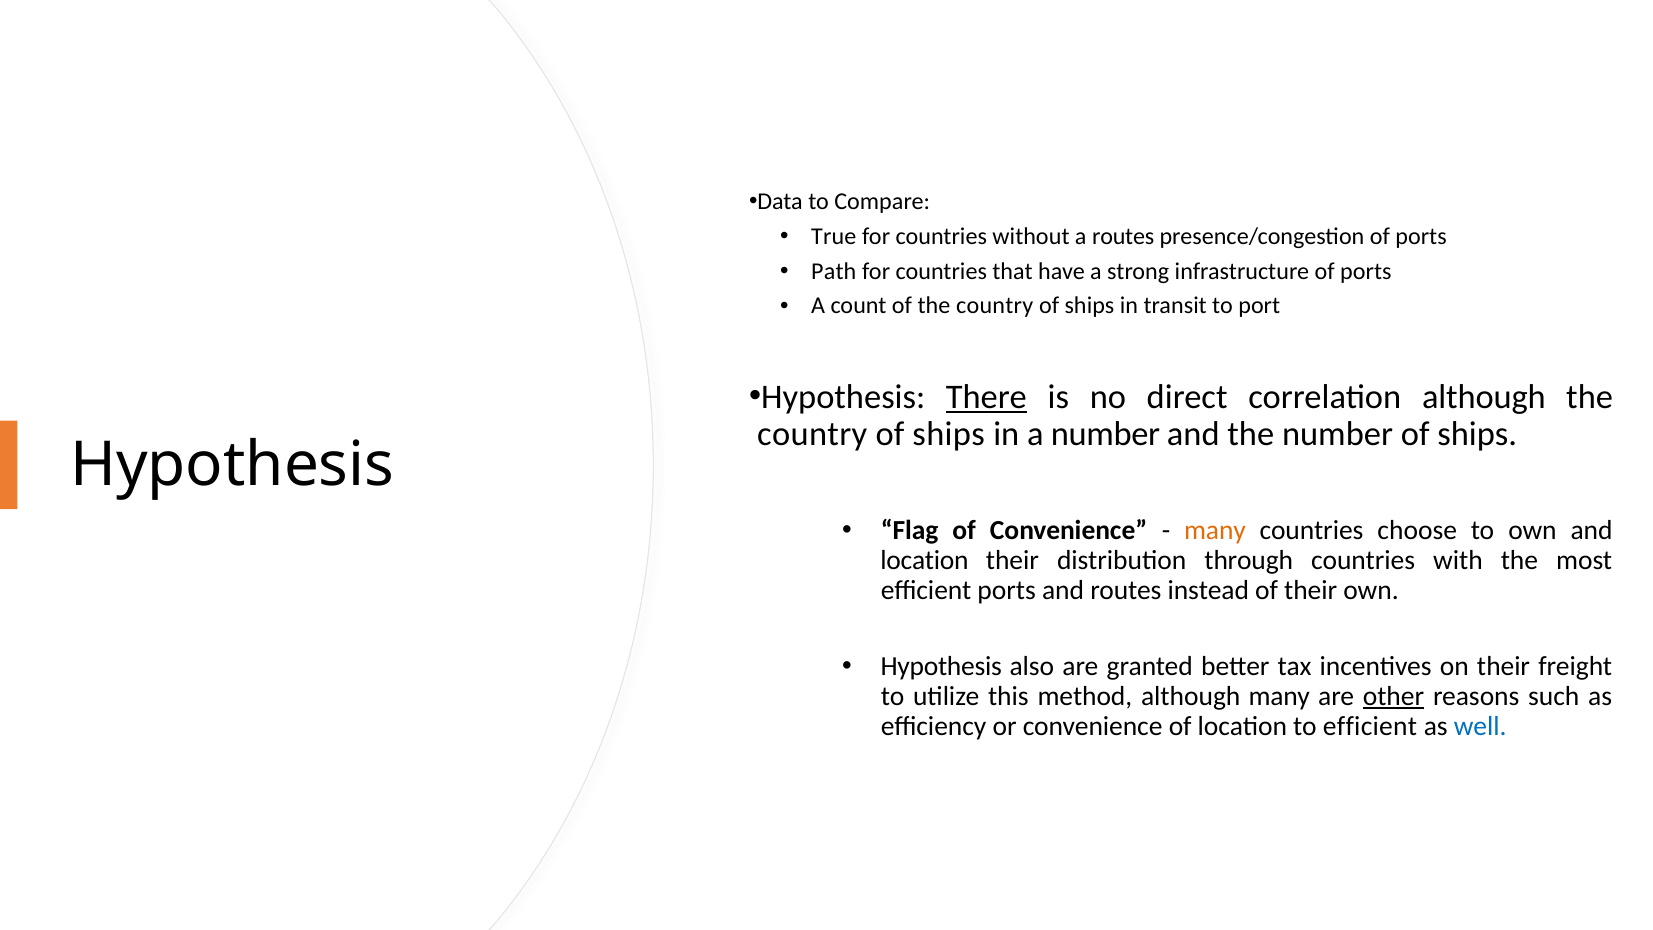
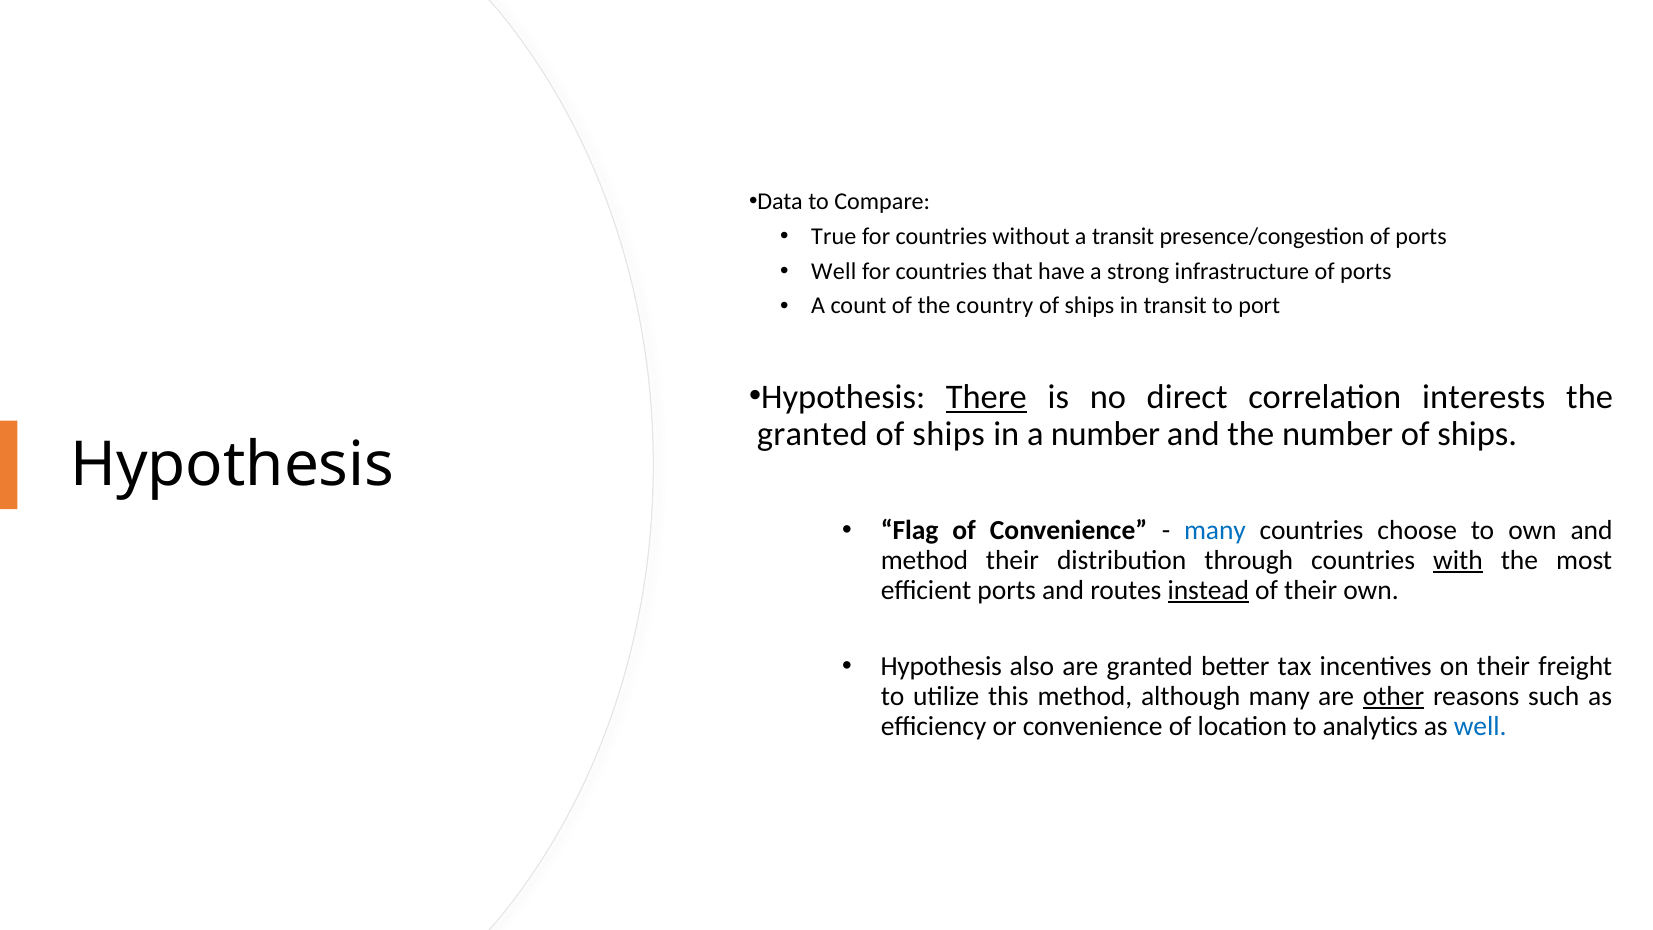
a routes: routes -> transit (1123, 237)
Path: Path -> Well (834, 271)
correlation although: although -> interests (1484, 397)
country: country -> granted (812, 434)
many colour: orange -> blue (1215, 531)
location: location -> method (924, 560)
with underline: none -> present (1458, 560)
instead underline: none -> present (1208, 590)
to efficient: efficient -> analytics (1370, 726)
